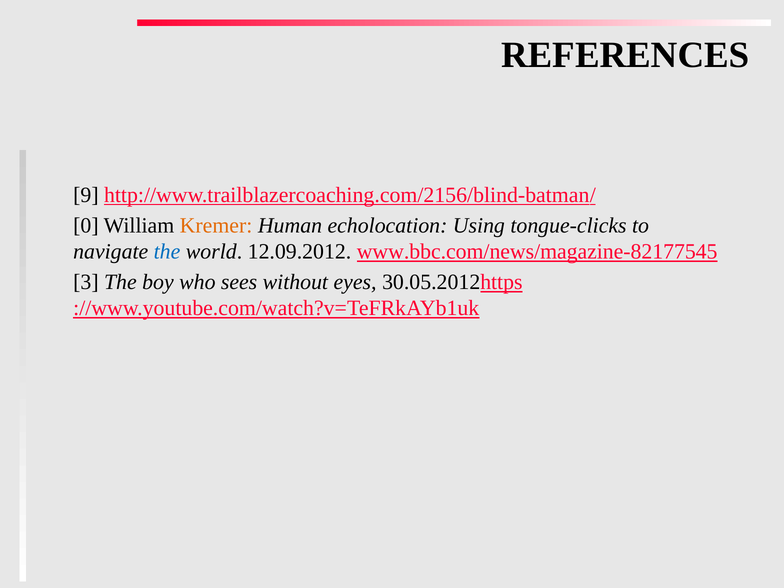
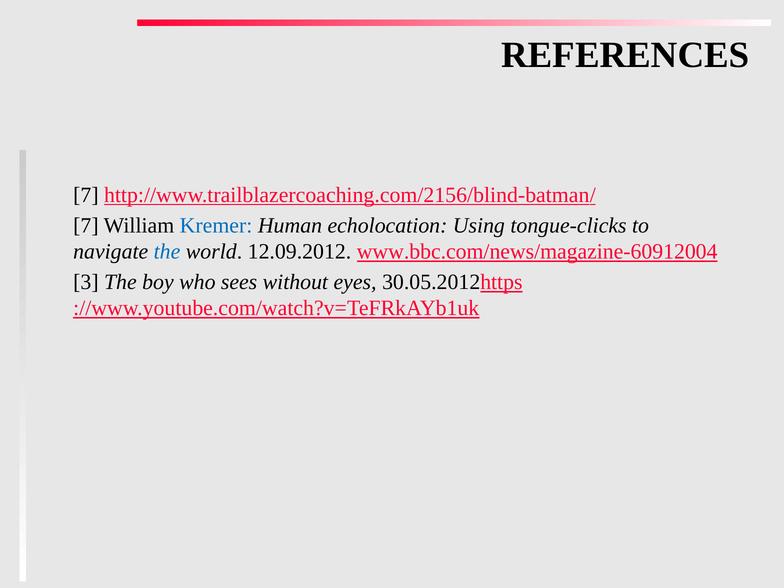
9: 9 -> 7 (86, 195)
0: 0 -> 7 (86, 225)
Kremer colour: orange -> blue (216, 225)
www.bbc.com/news/magazine-82177545: www.bbc.com/news/magazine-82177545 -> www.bbc.com/news/magazine-60912004 (537, 252)
